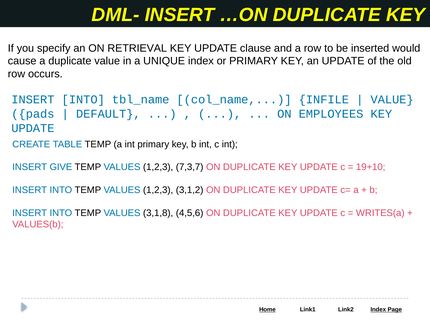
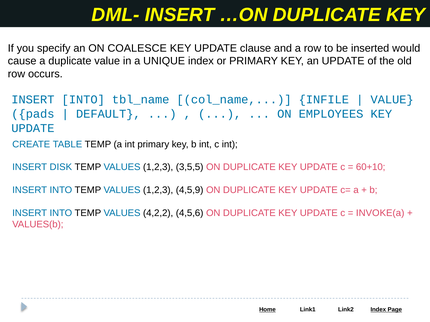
RETRIEVAL: RETRIEVAL -> COALESCE (137, 48)
GIVE: GIVE -> DISK (61, 167)
7,3,7: 7,3,7 -> 3,5,5 (190, 167)
19+10: 19+10 -> 60+10 (371, 167)
3,1,2: 3,1,2 -> 4,5,9 (190, 190)
3,1,8: 3,1,8 -> 4,2,2 (158, 213)
WRITES(a: WRITES(a -> INVOKE(a (380, 213)
